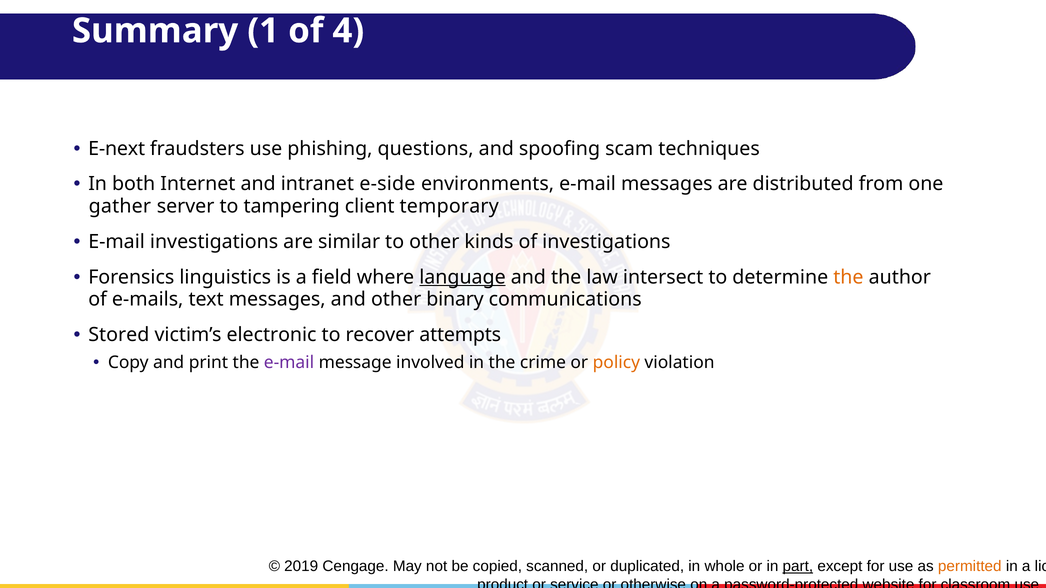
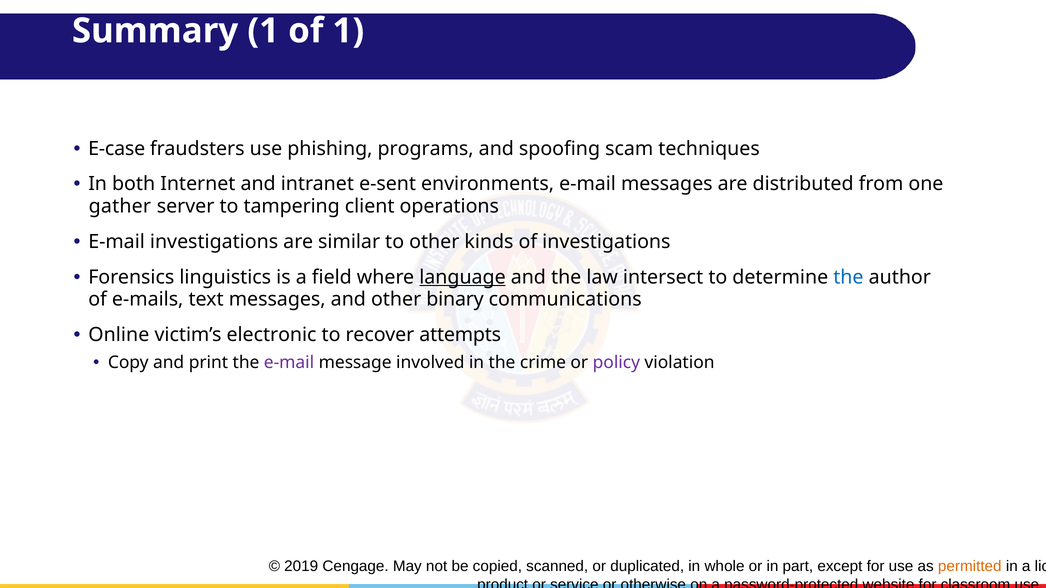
of 4: 4 -> 1 (348, 31)
E-next: E-next -> E-case (117, 149)
questions: questions -> programs (426, 149)
e-side: e-side -> e-sent (388, 184)
temporary: temporary -> operations (449, 206)
the colour: orange -> blue (848, 277)
Stored: Stored -> Online (119, 335)
policy colour: orange -> purple (616, 363)
part underline: present -> none (798, 567)
